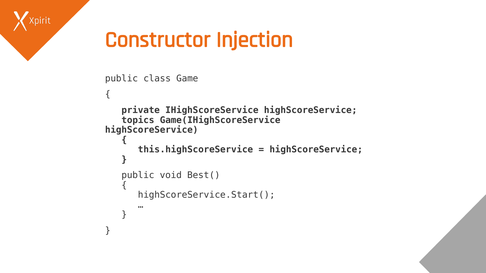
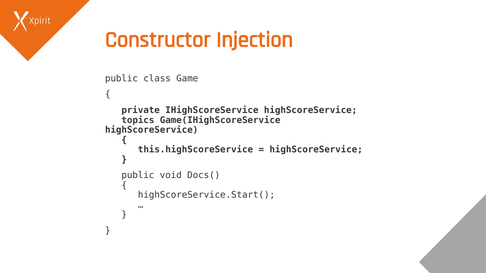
Best(: Best( -> Docs( (204, 175)
